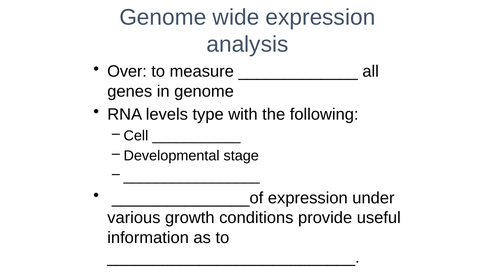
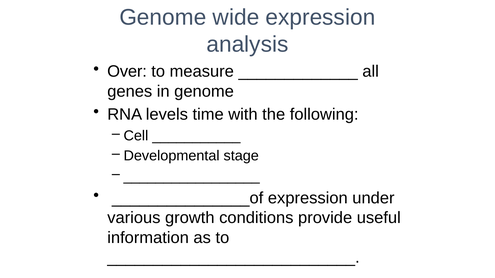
type: type -> time (208, 115)
